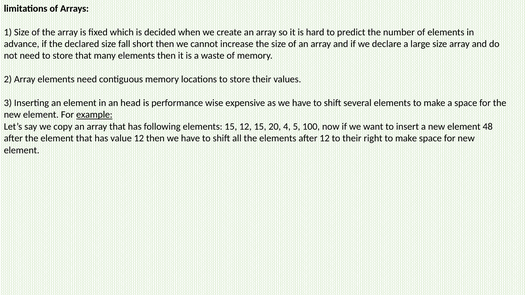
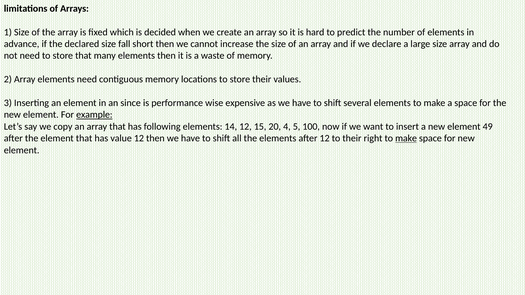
head: head -> since (131, 103)
elements 15: 15 -> 14 (231, 127)
48: 48 -> 49 (488, 127)
make underline: none -> present (406, 138)
